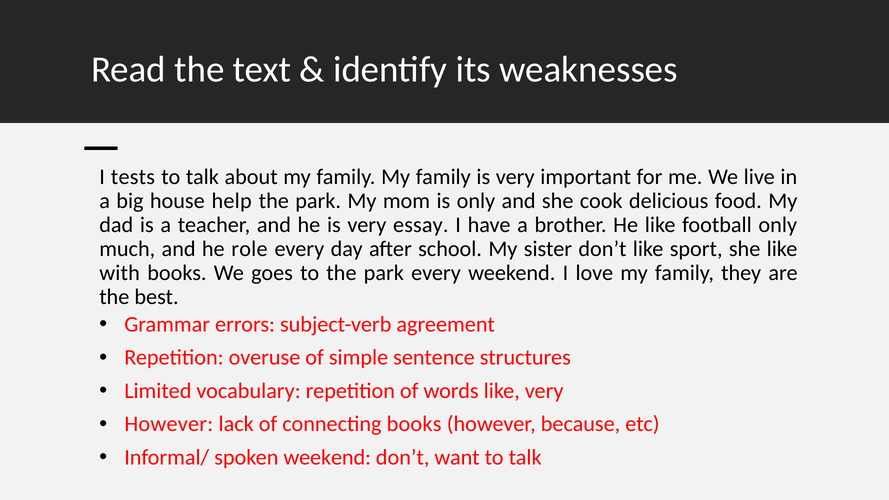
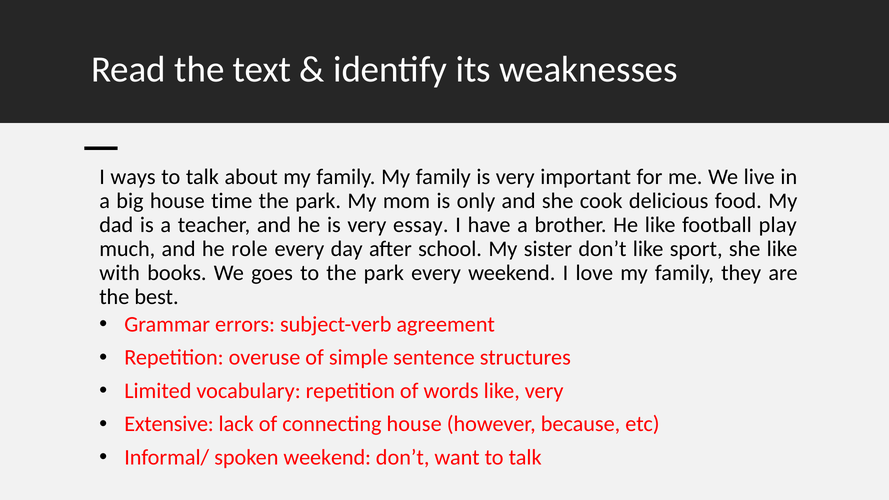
tests: tests -> ways (133, 177)
help: help -> time (232, 201)
football only: only -> play (778, 225)
However: However -> Extensive (169, 424)
connecting books: books -> house (414, 424)
